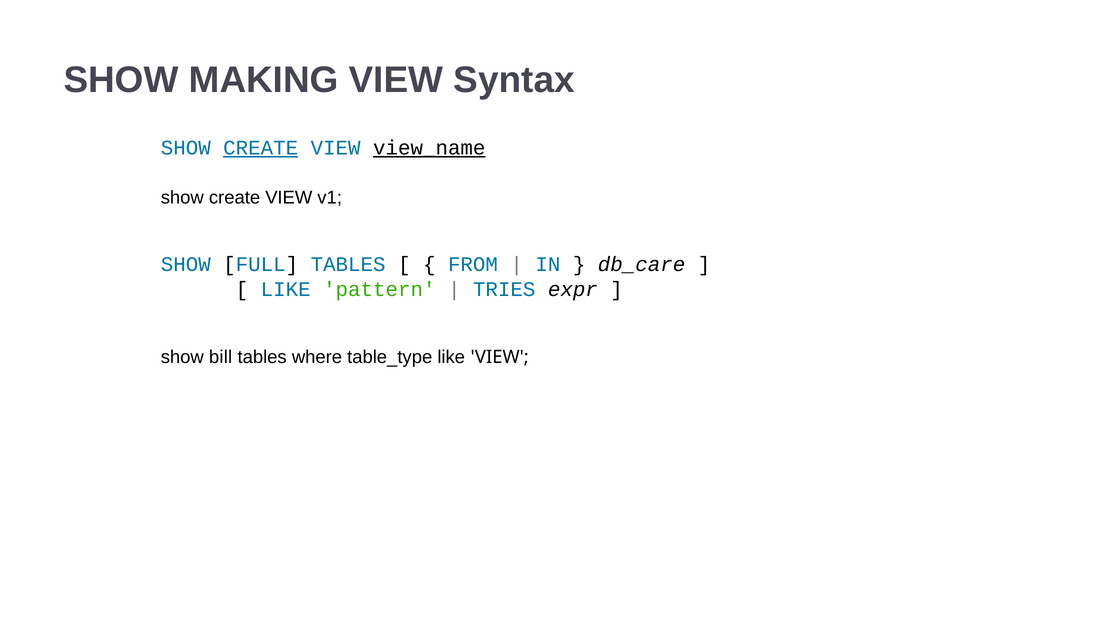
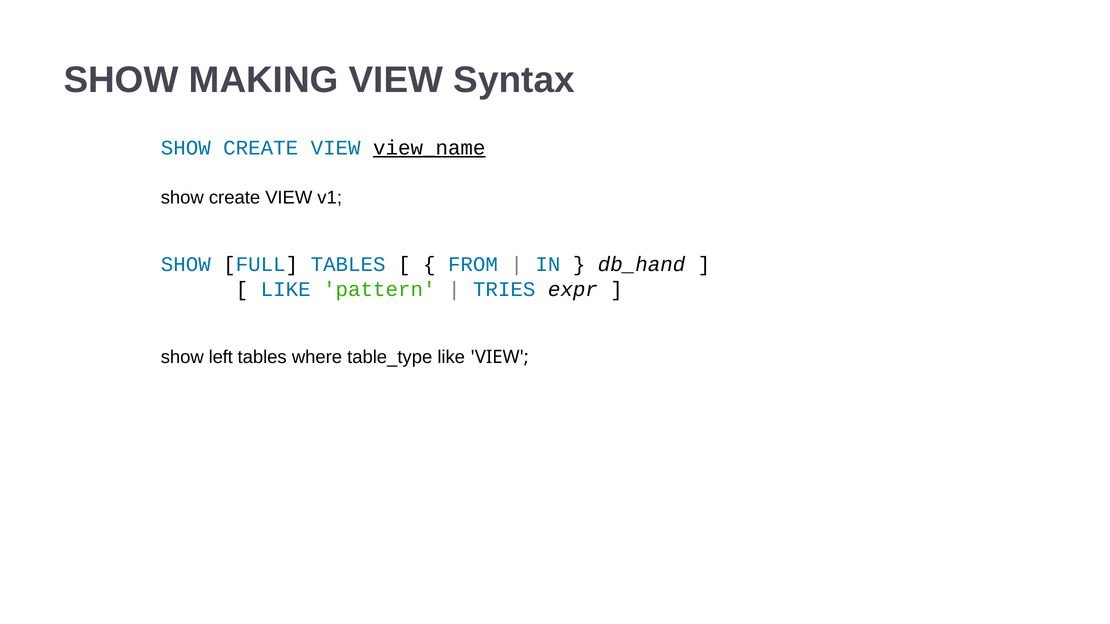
CREATE underline: present -> none (261, 148)
db_care: db_care -> db_hand (642, 264)
bill: bill -> left (221, 357)
